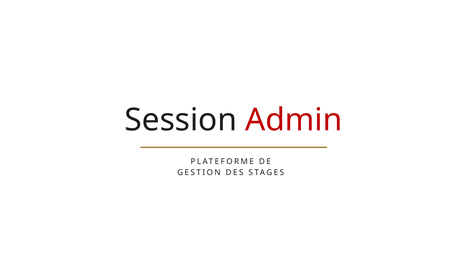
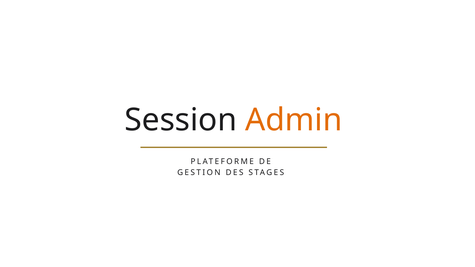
Admin colour: red -> orange (294, 120)
